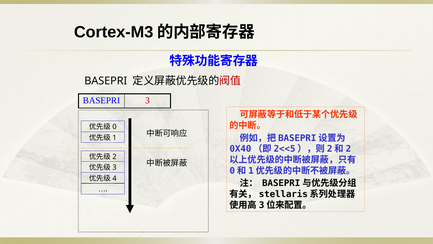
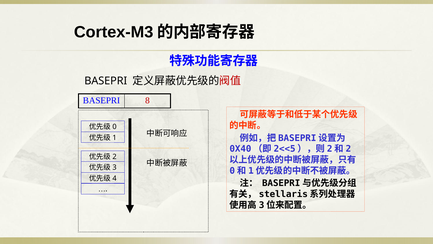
3: 3 -> 8 (147, 100)
